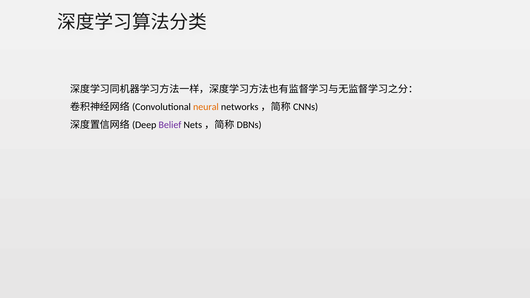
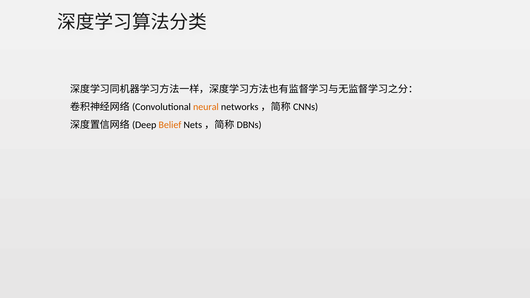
Belief colour: purple -> orange (170, 125)
